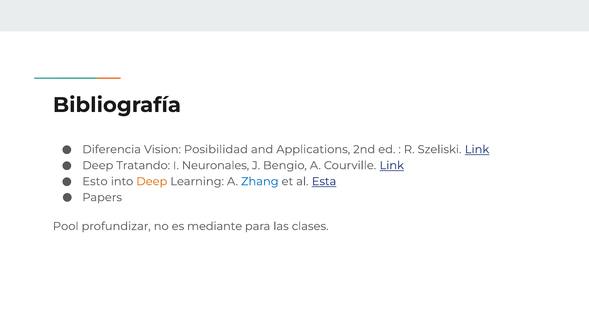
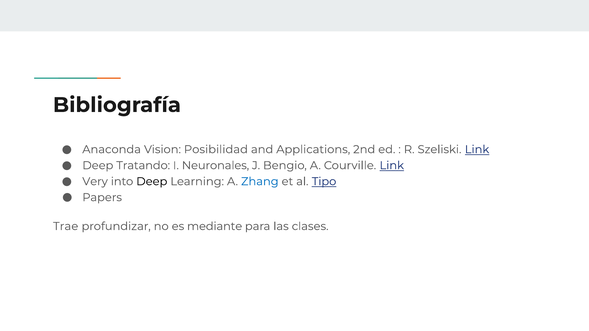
Diferencia: Diferencia -> Anaconda (112, 150)
Esto: Esto -> Very (95, 182)
Deep colour: orange -> black (152, 182)
Esta: Esta -> Tipo (324, 182)
Pool: Pool -> Trae (66, 226)
